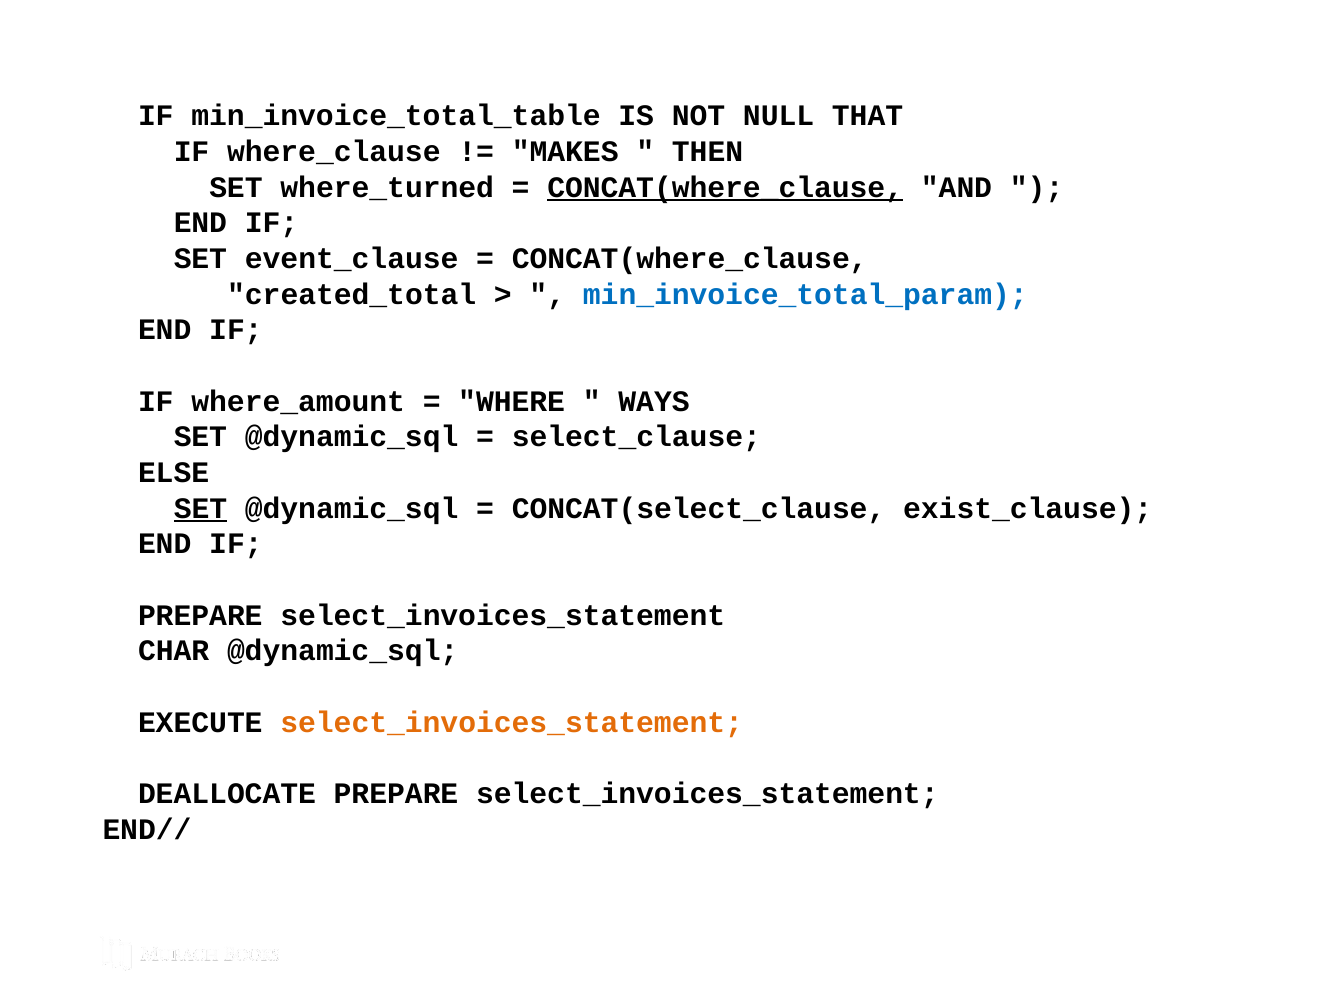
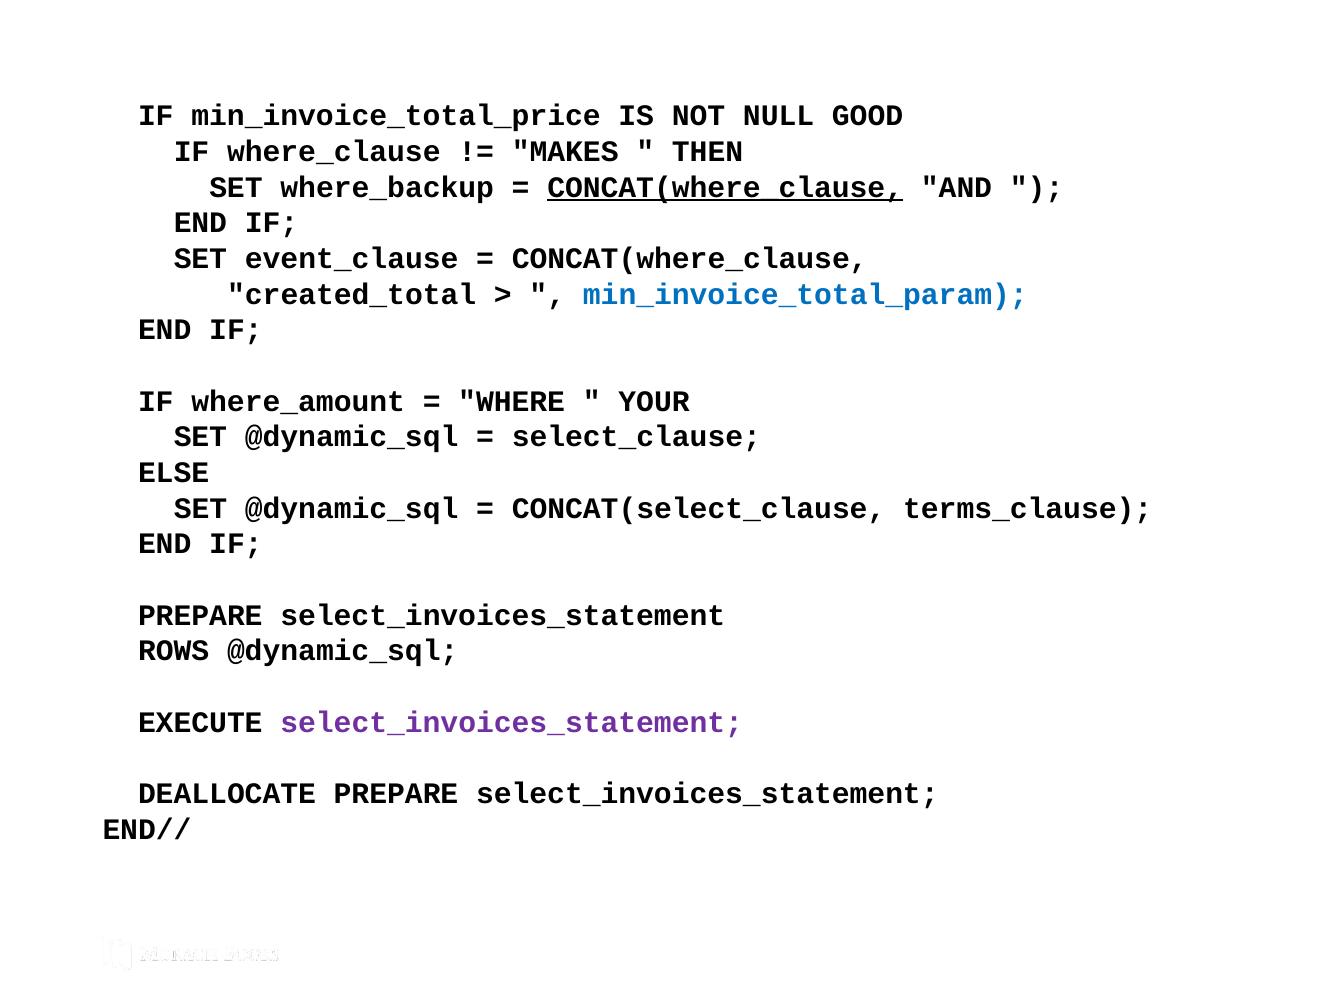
min_invoice_total_table: min_invoice_total_table -> min_invoice_total_price (396, 116)
THAT: THAT -> GOOD (868, 116)
where_turned: where_turned -> where_backup (387, 187)
WAYS: WAYS -> YOUR (654, 401)
SET underline: present -> none (200, 508)
exist_clause: exist_clause -> terms_clause (1028, 508)
CHAR: CHAR -> ROWS (174, 651)
select_invoices_statement colour: orange -> purple (512, 723)
